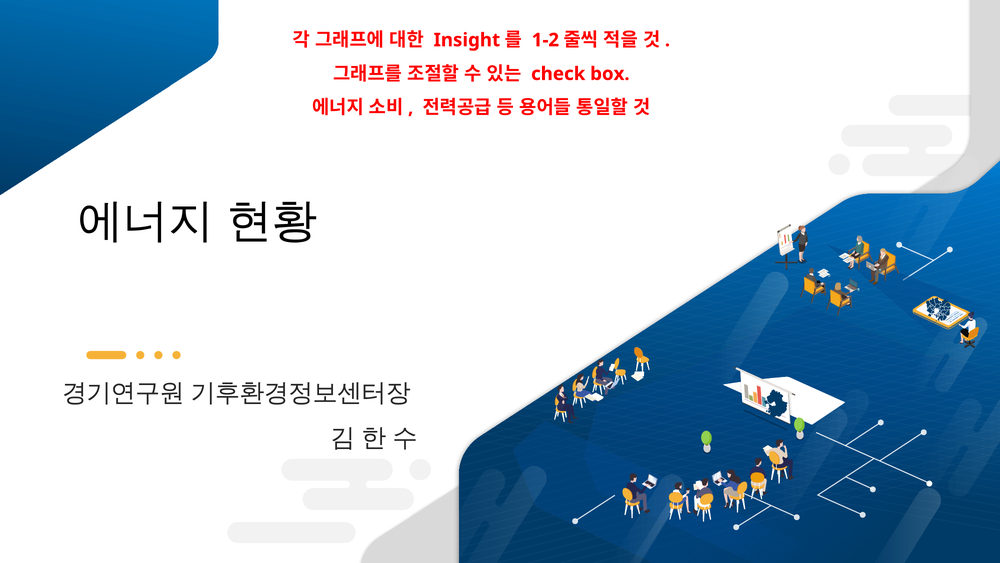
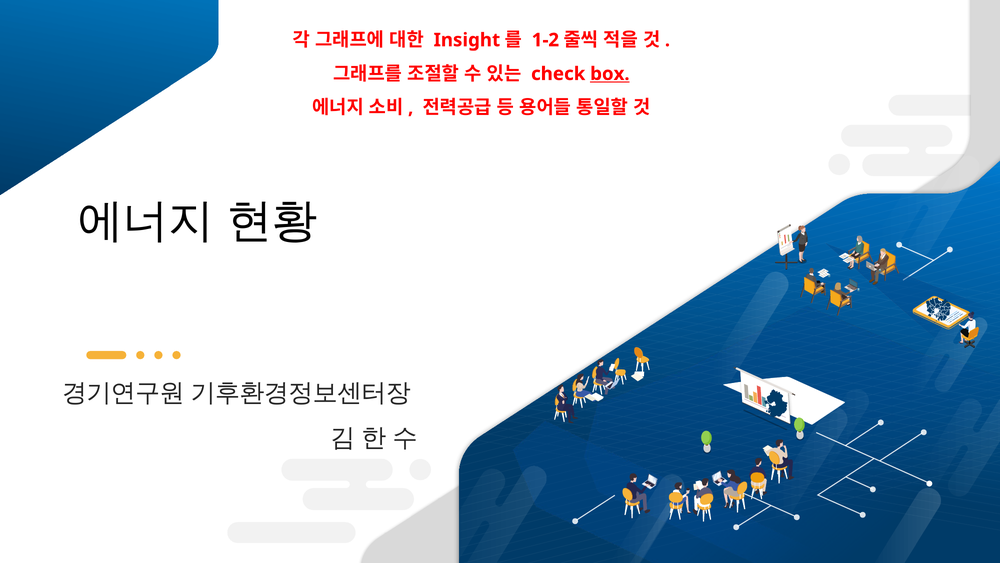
box underline: none -> present (610, 74)
